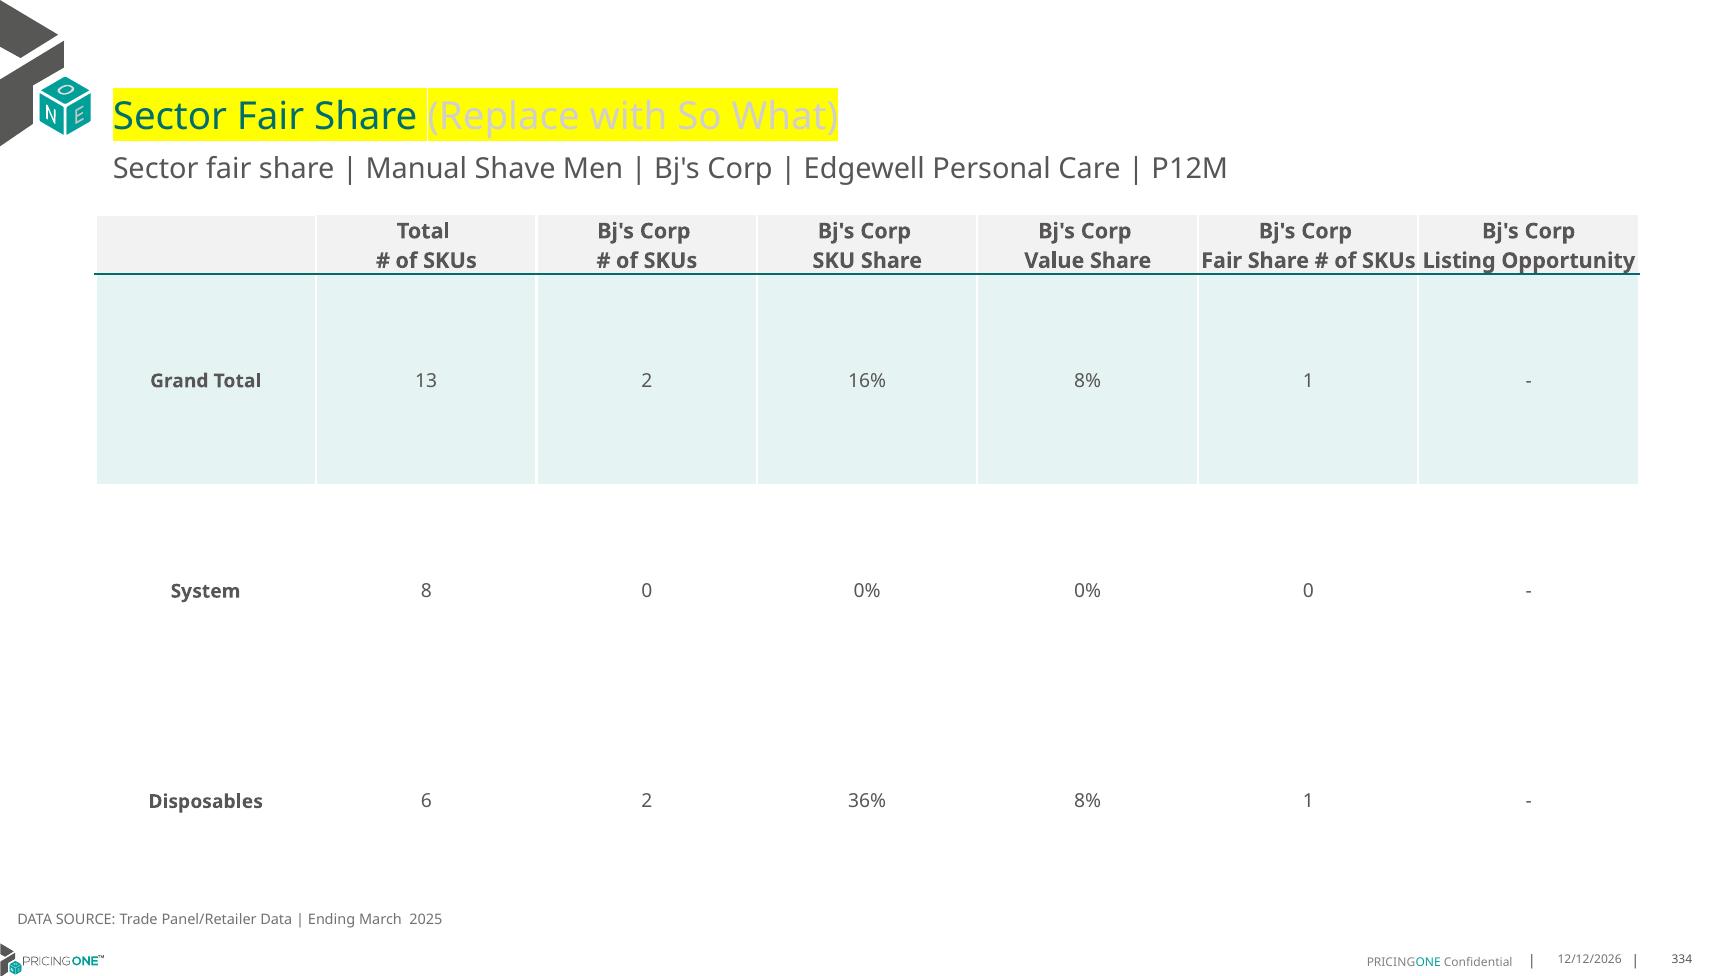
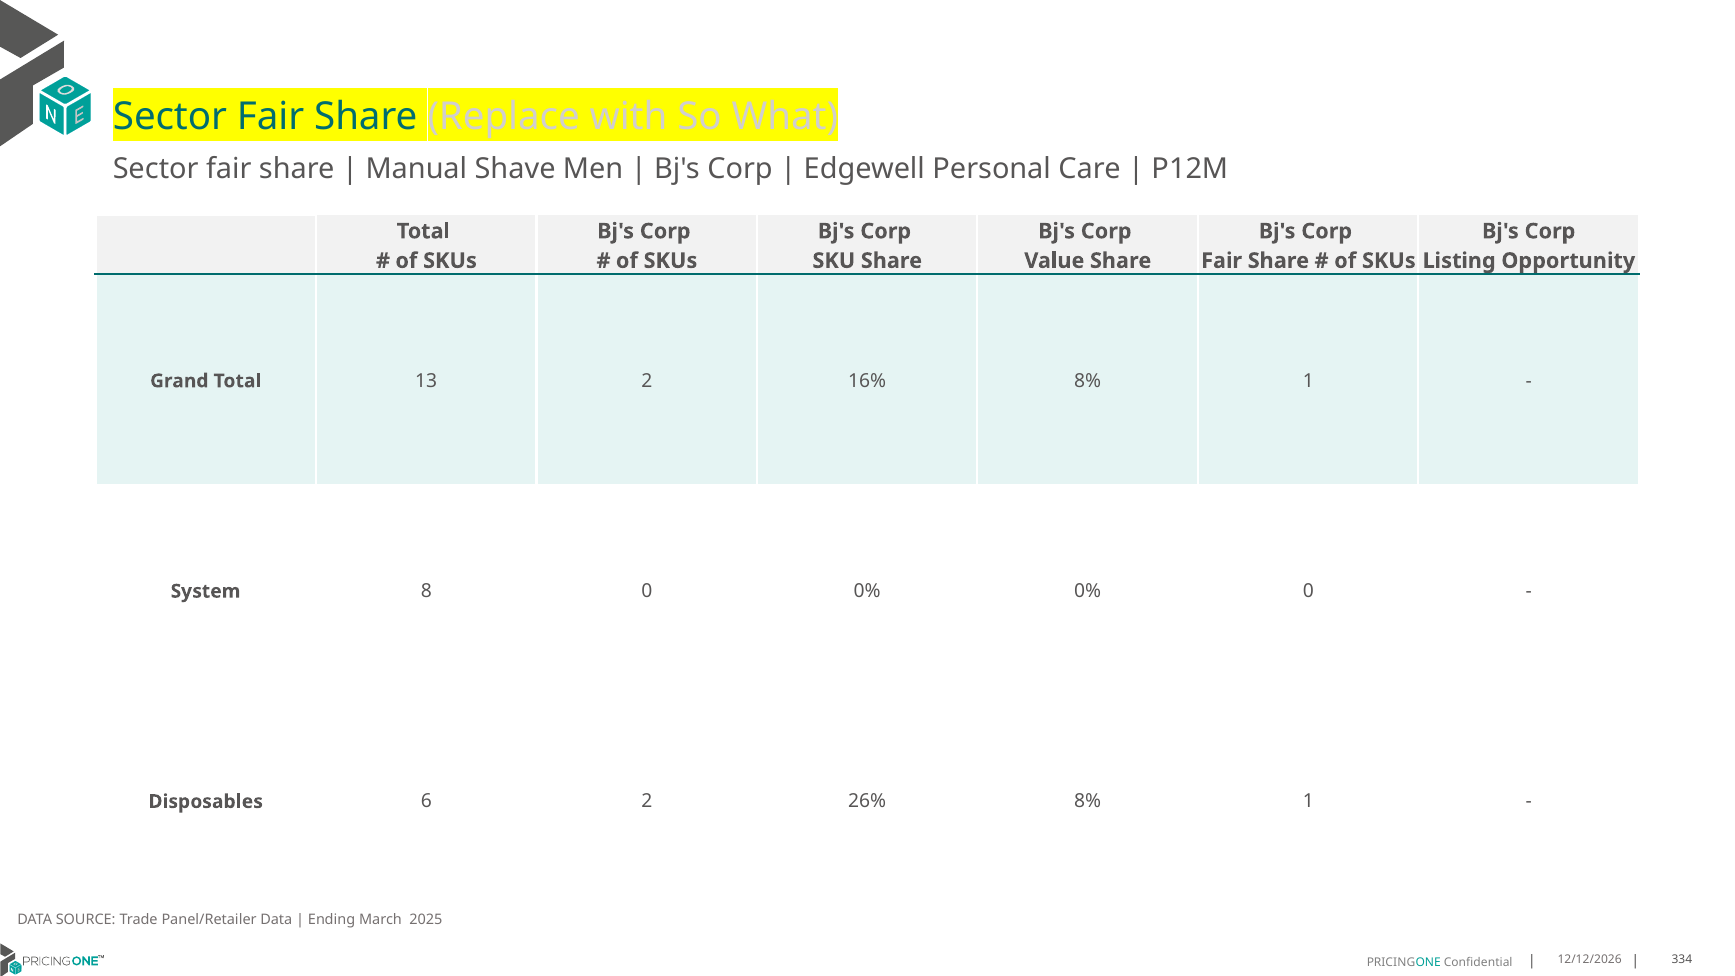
36%: 36% -> 26% (867, 802)
